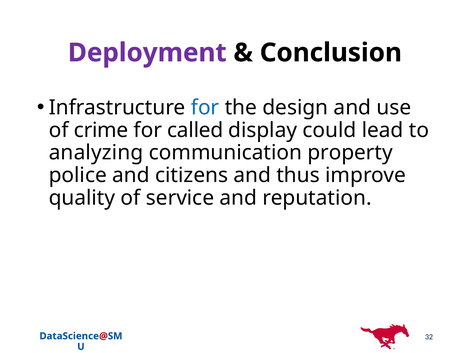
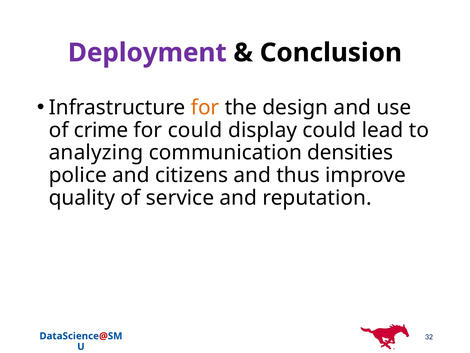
for colour: blue -> orange (205, 107)
for called: called -> could (195, 130)
property: property -> densities (350, 152)
